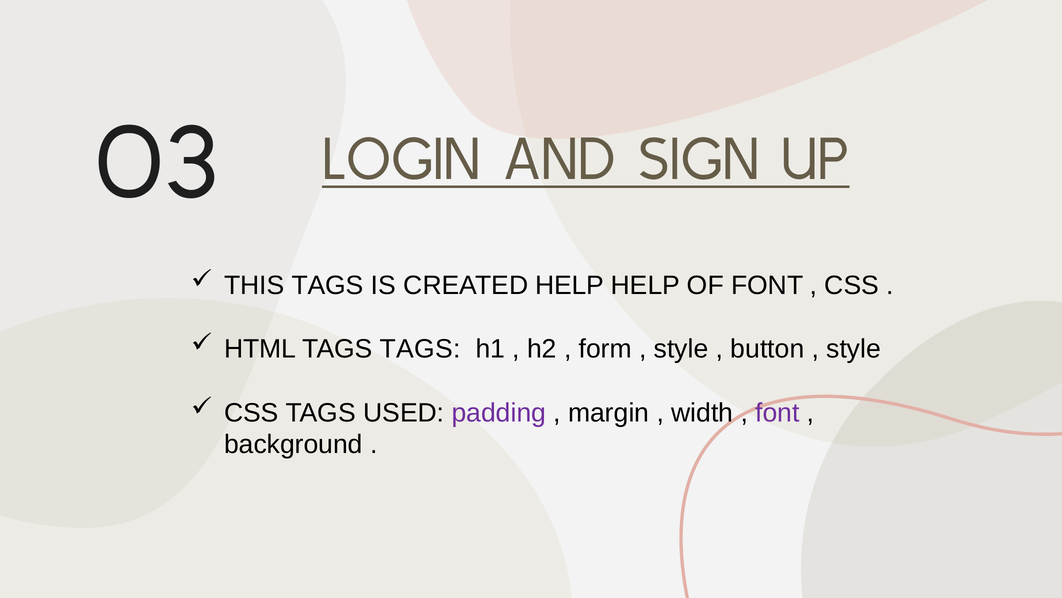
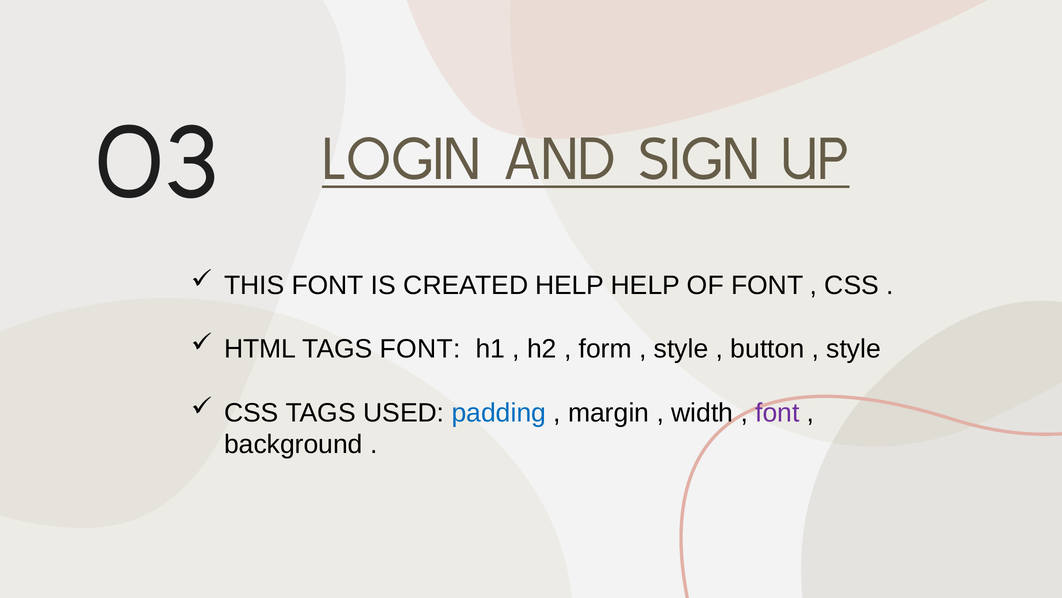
THIS TAGS: TAGS -> FONT (328, 285)
TAGS TAGS: TAGS -> FONT (420, 349)
padding colour: purple -> blue (499, 412)
